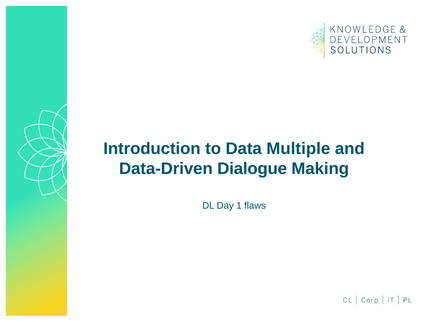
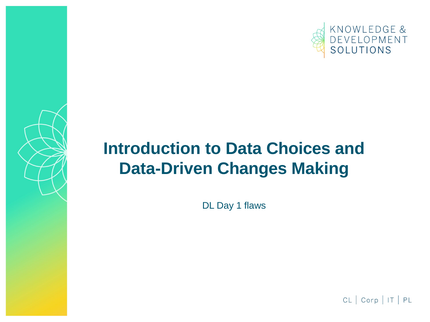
Multiple: Multiple -> Choices (298, 149)
Dialogue: Dialogue -> Changes (252, 169)
